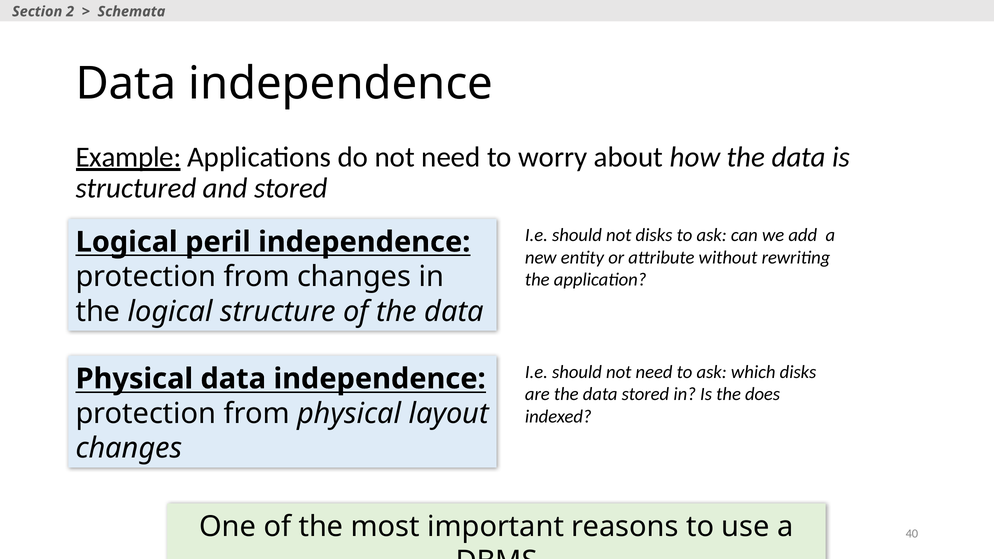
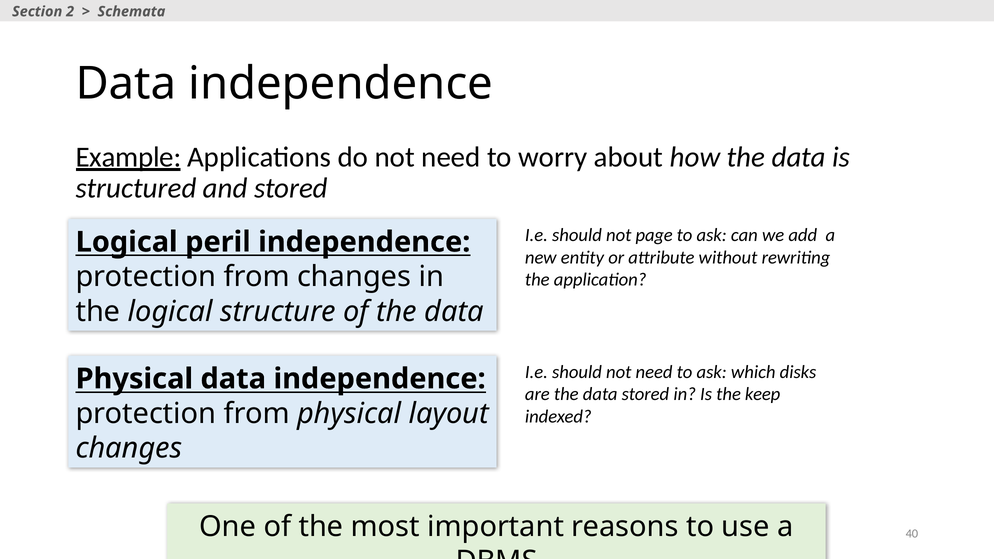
not disks: disks -> page (654, 235)
does: does -> keep (763, 394)
